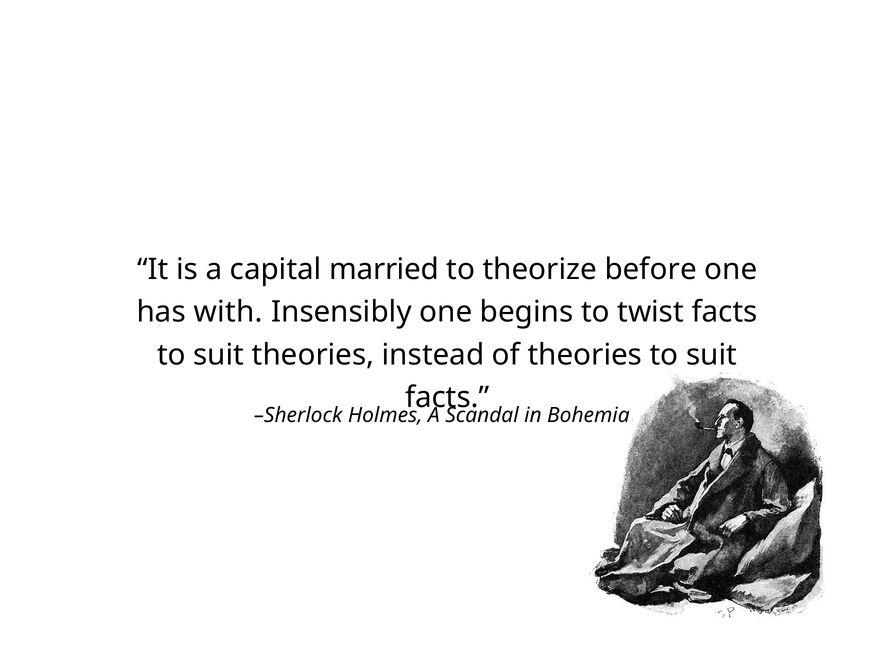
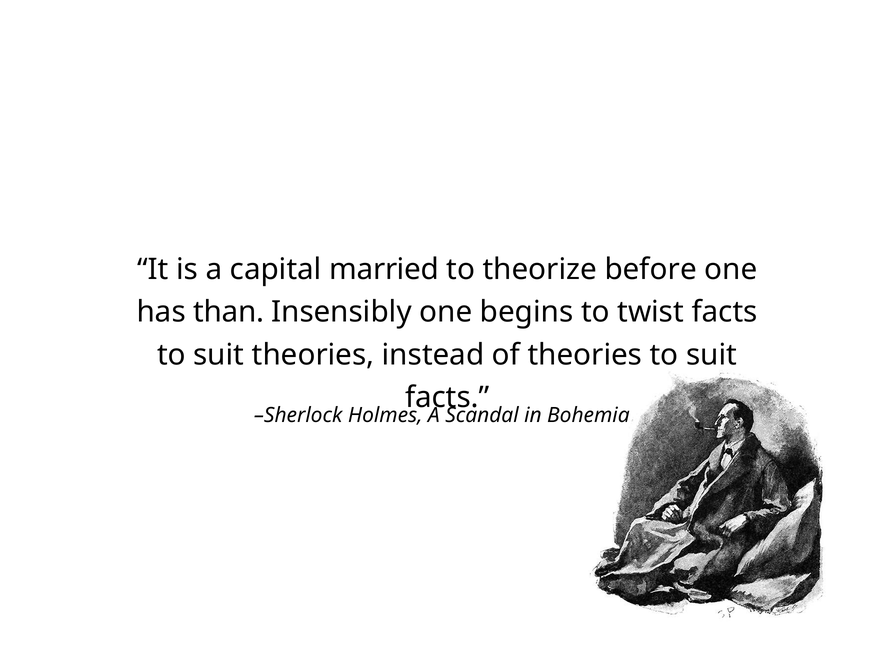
with: with -> than (229, 312)
